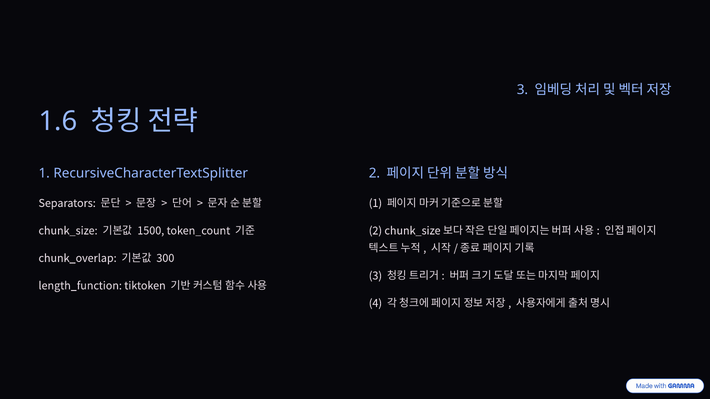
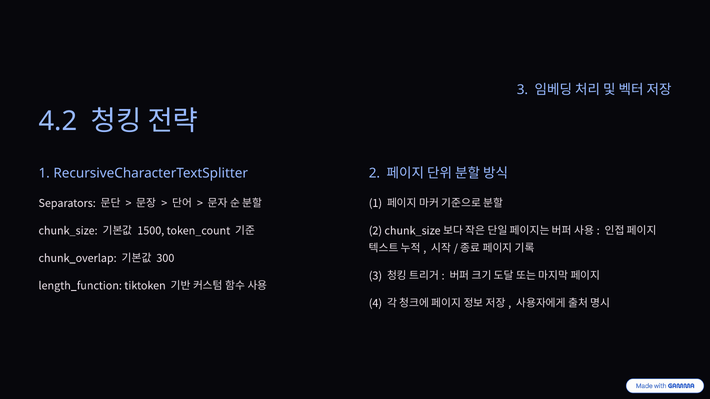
1.6: 1.6 -> 4.2 (58, 121)
